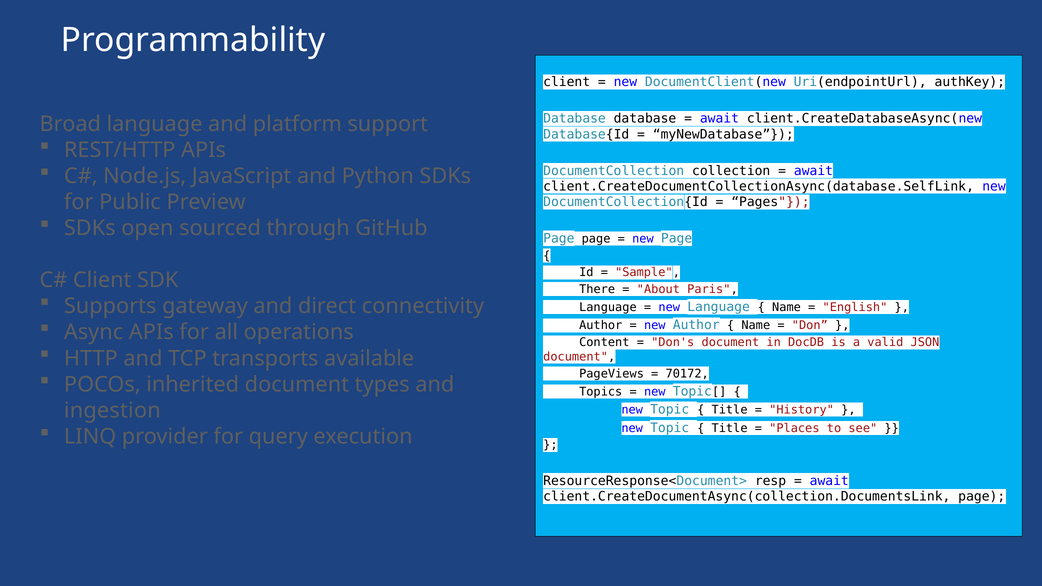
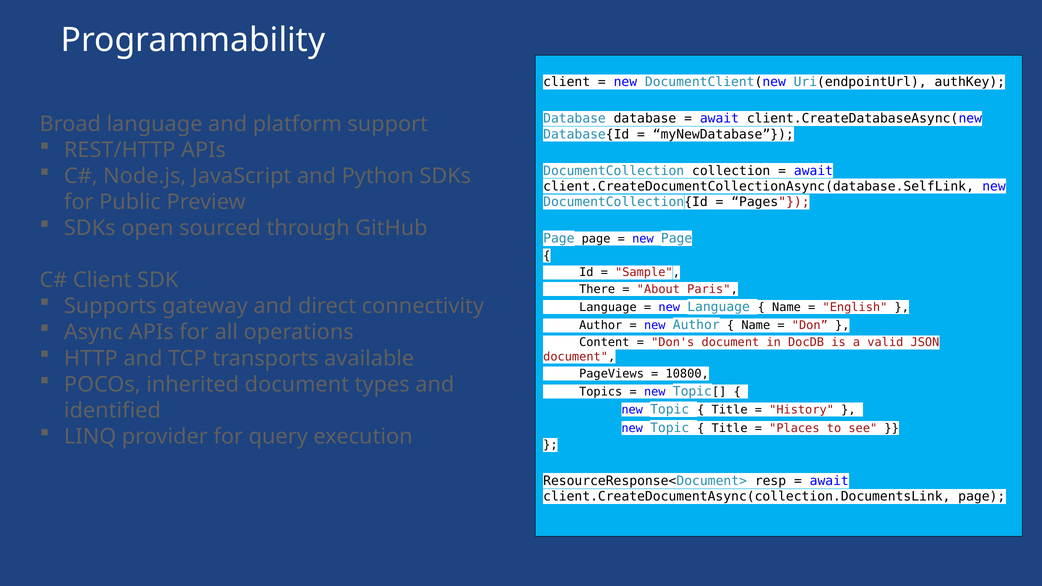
70172: 70172 -> 10800 (687, 374)
ingestion: ingestion -> identified (112, 411)
